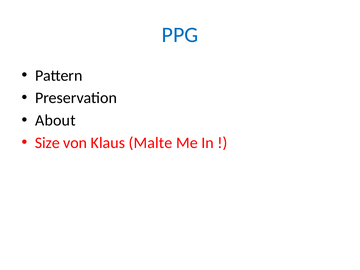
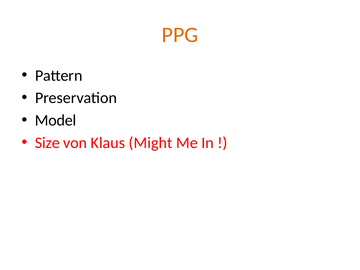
PPG colour: blue -> orange (180, 35)
About: About -> Model (56, 120)
Malte: Malte -> Might (151, 143)
